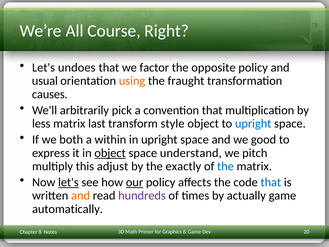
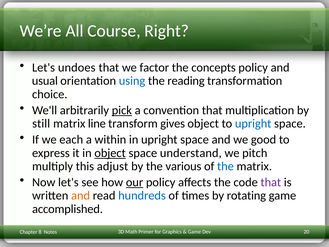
opposite: opposite -> concepts (214, 67)
using colour: orange -> blue (132, 81)
fraught: fraught -> reading (186, 81)
causes: causes -> choice (50, 94)
pick underline: none -> present (122, 110)
less: less -> still (41, 123)
last: last -> line (97, 123)
style: style -> gives (173, 123)
both: both -> each (71, 139)
exactly: exactly -> various (183, 166)
let's underline: present -> none (68, 182)
that colour: blue -> purple (271, 182)
hundreds colour: purple -> blue (142, 195)
actually: actually -> rotating (246, 195)
automatically: automatically -> accomplished (67, 209)
